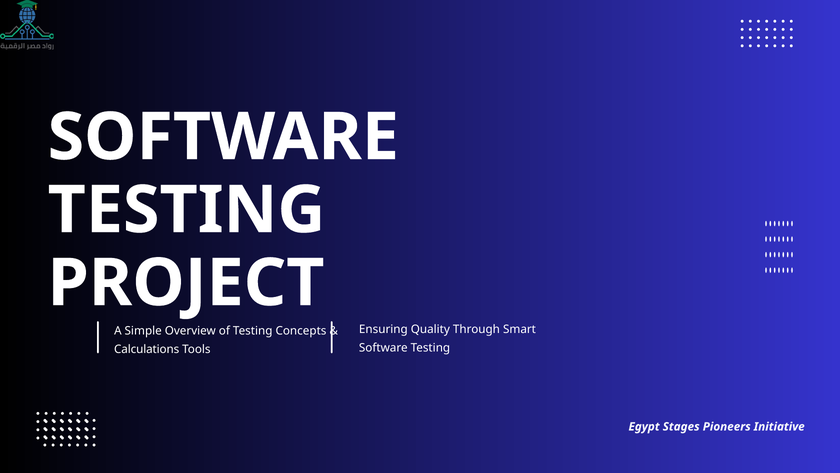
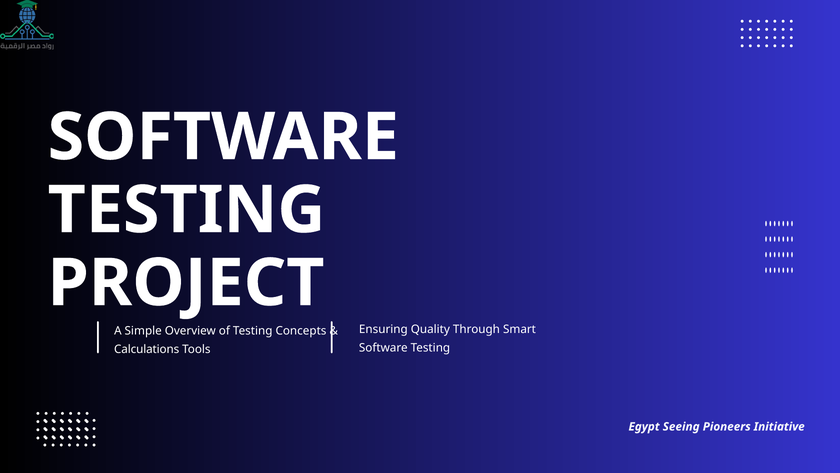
Stages: Stages -> Seeing (681, 426)
